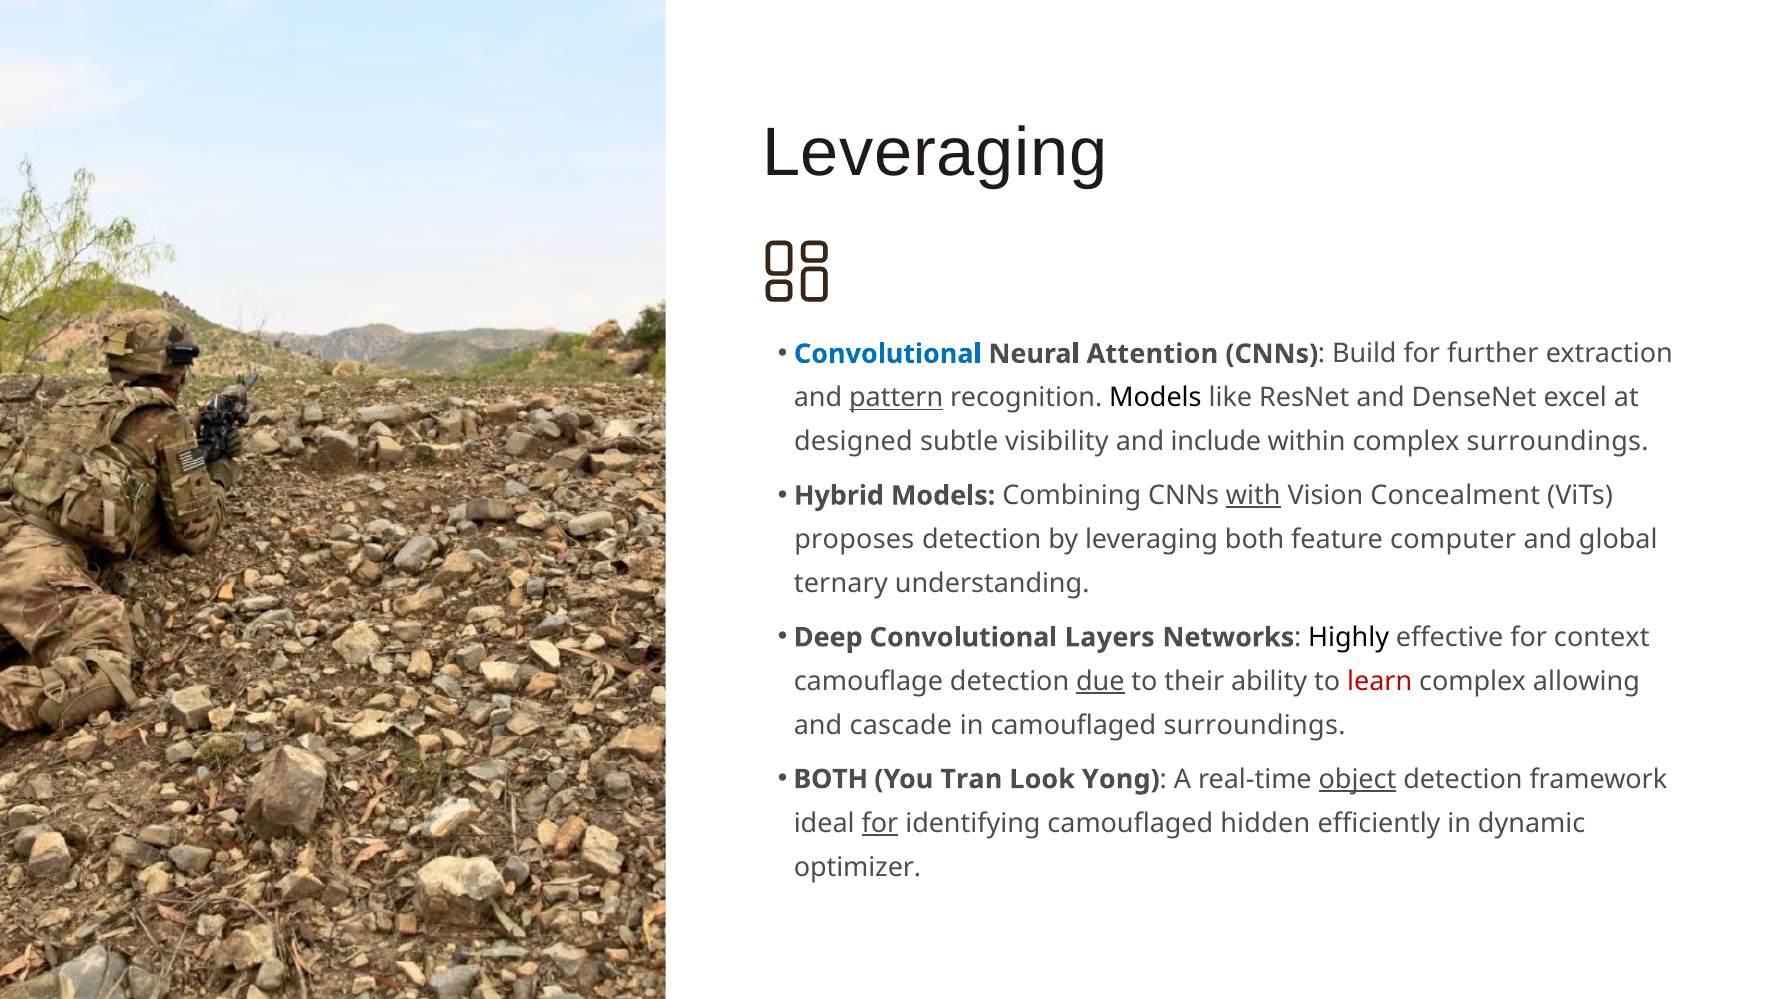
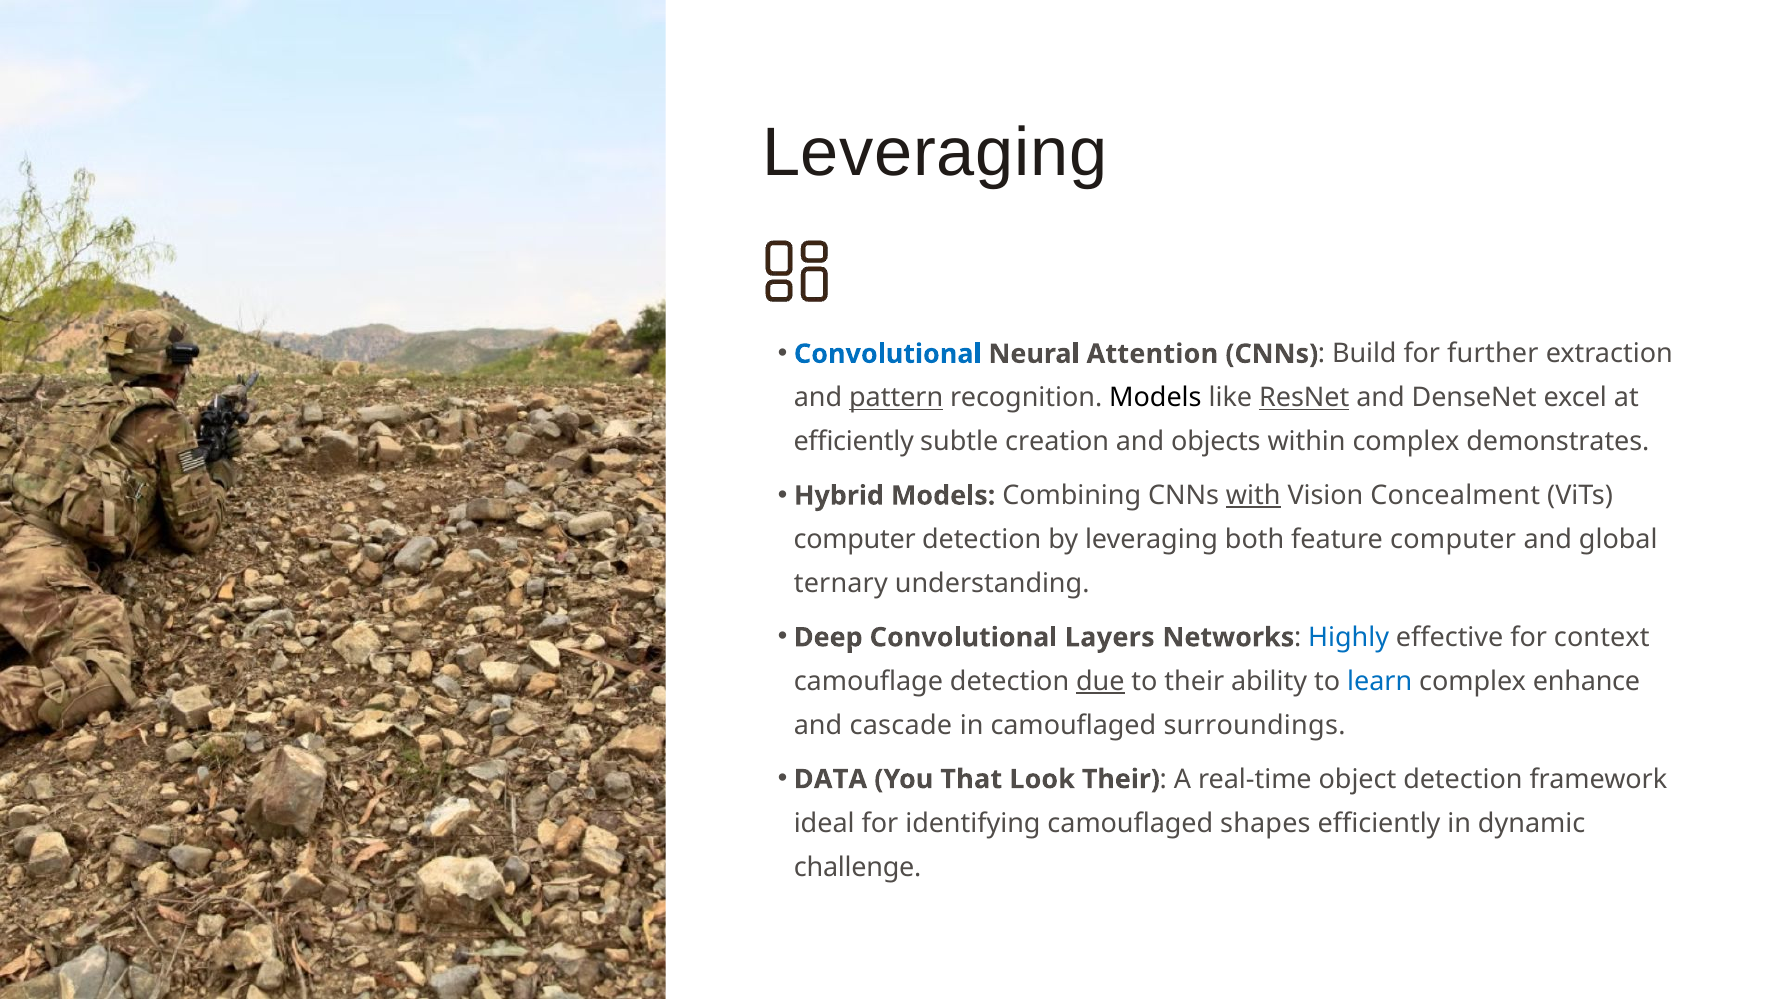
ResNet underline: none -> present (1304, 398)
designed: designed -> efficiently (854, 442)
visibility: visibility -> creation (1057, 442)
include: include -> objects (1216, 442)
complex surroundings: surroundings -> demonstrates (1558, 442)
proposes: proposes -> computer (855, 539)
Highly colour: black -> blue (1349, 637)
learn colour: red -> blue (1380, 681)
allowing: allowing -> enhance (1587, 681)
BOTH: BOTH -> DATA (831, 779)
Tran: Tran -> That (971, 779)
Look Yong: Yong -> Their (1121, 779)
object underline: present -> none (1358, 779)
for underline: present -> none (880, 823)
hidden: hidden -> shapes (1265, 823)
optimizer: optimizer -> challenge (858, 867)
